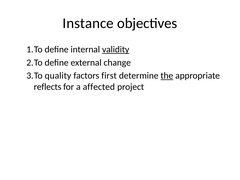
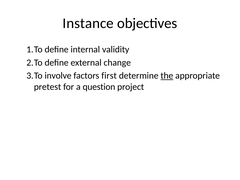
validity underline: present -> none (116, 49)
quality: quality -> involve (58, 76)
reflects: reflects -> pretest (48, 87)
affected: affected -> question (99, 87)
